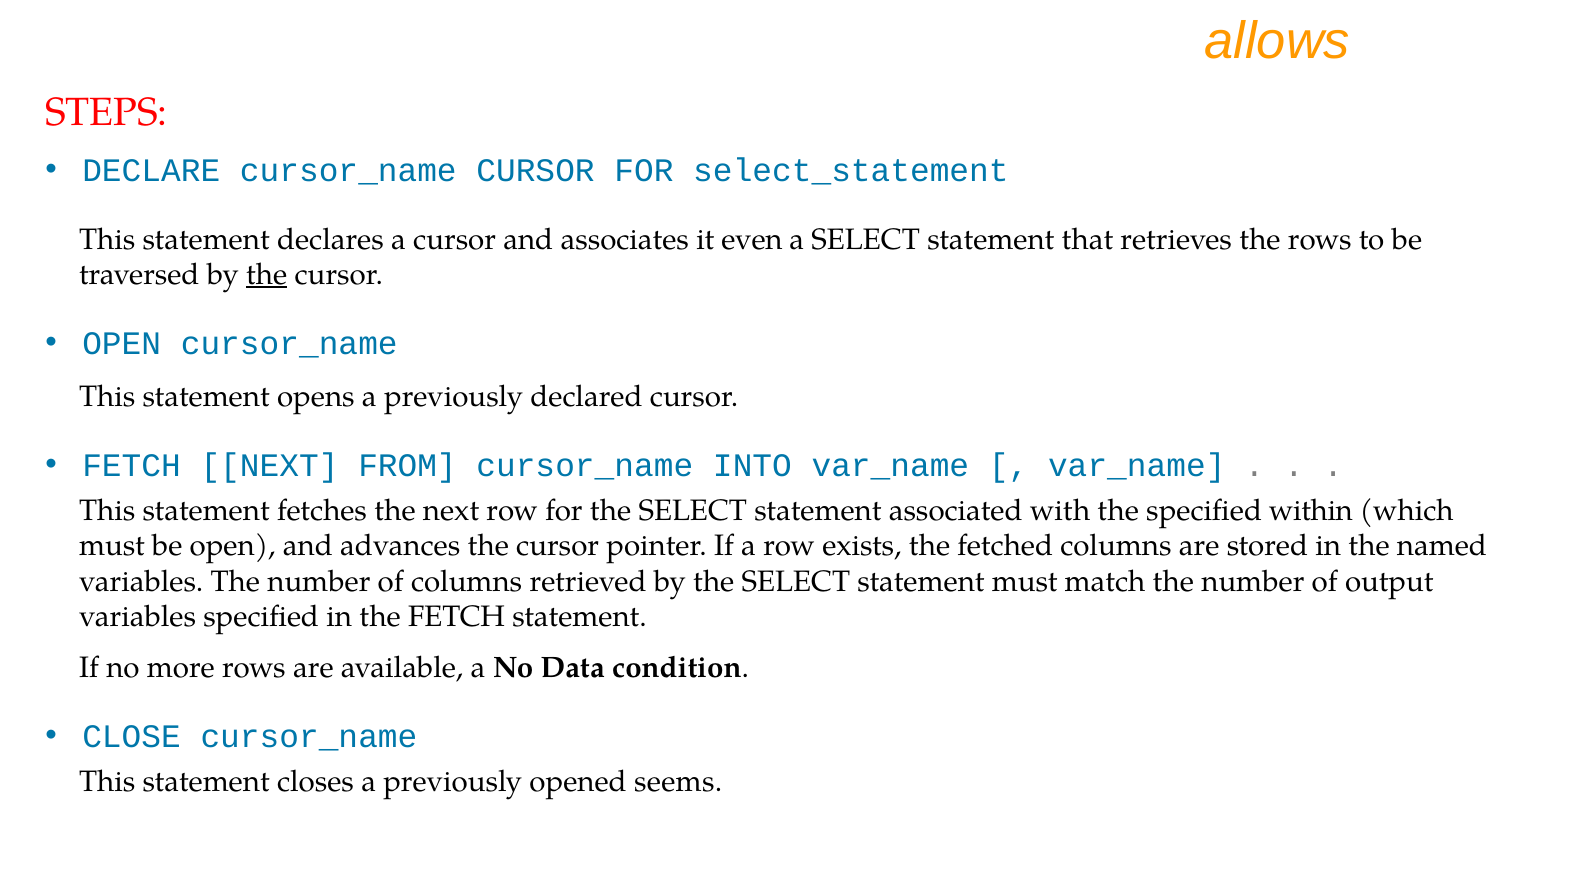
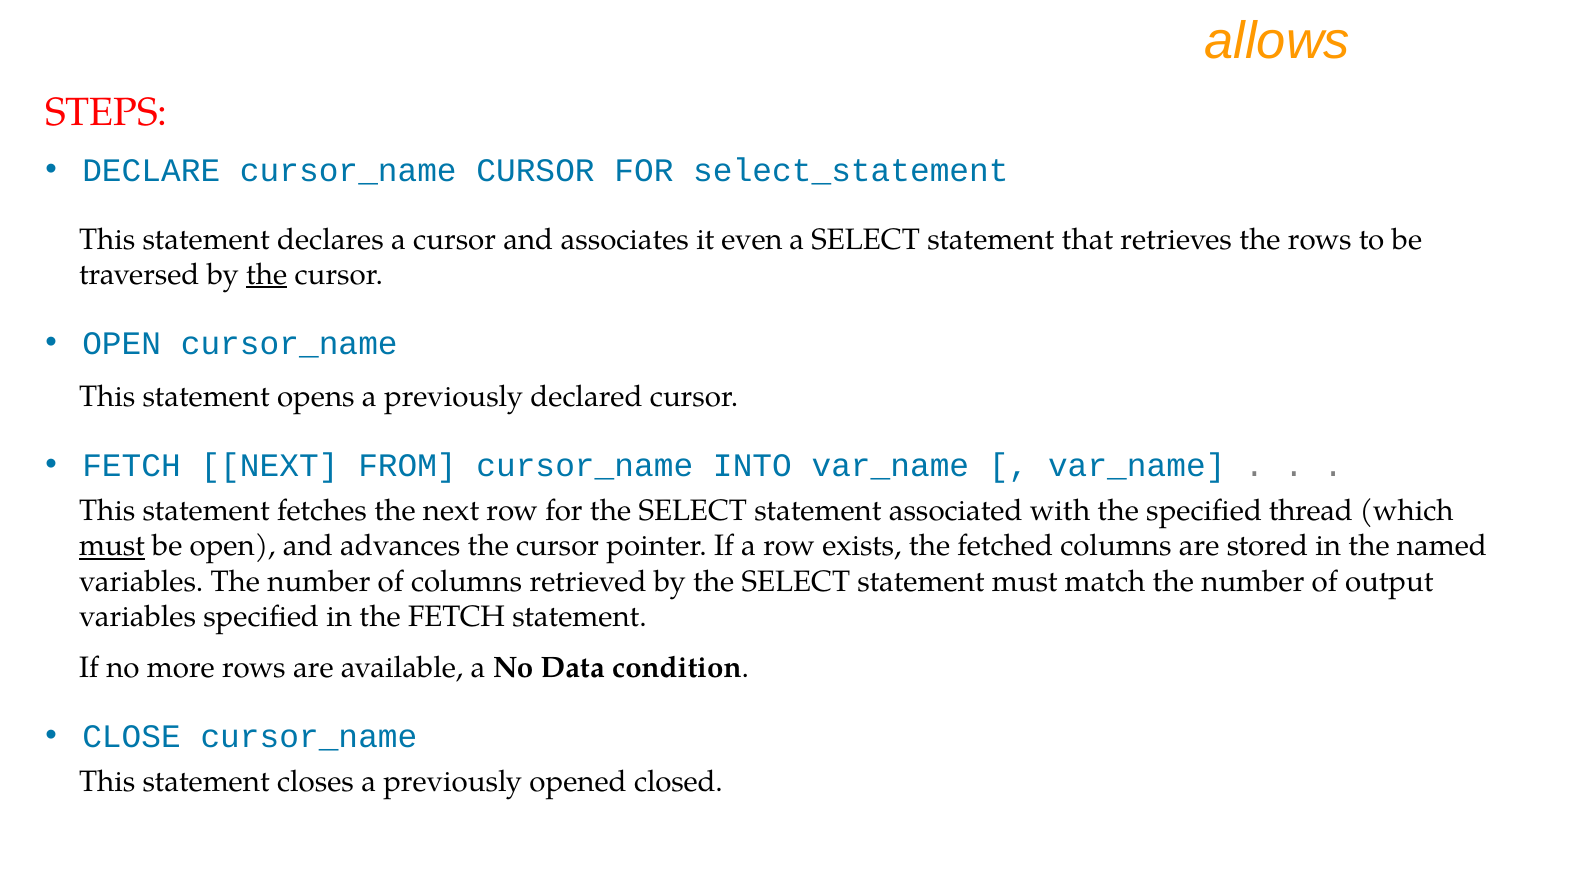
within: within -> thread (1311, 510)
must underline: none -> present (112, 546)
seems: seems -> closed (678, 782)
